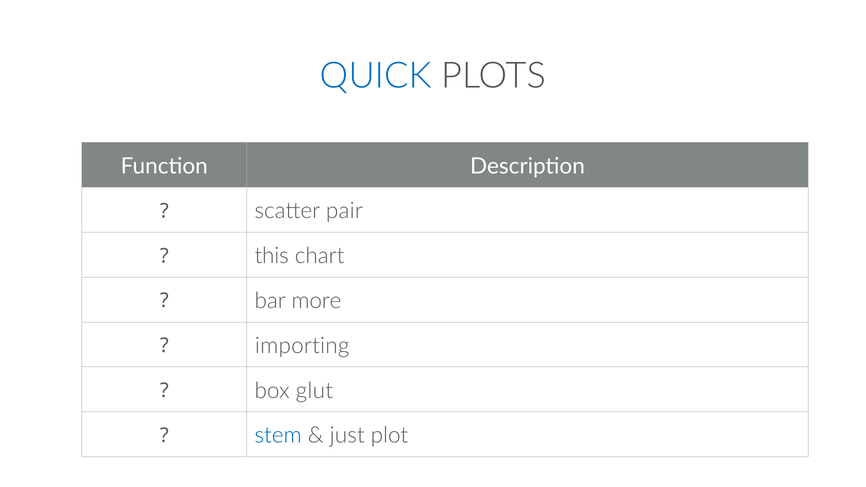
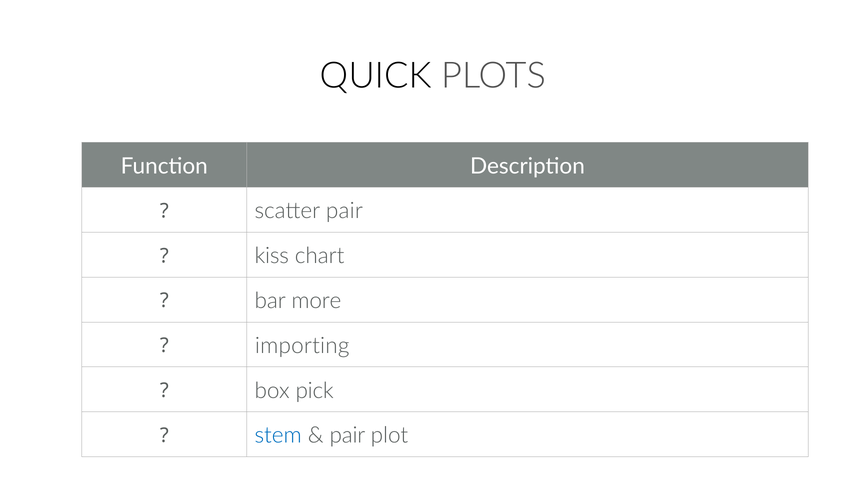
QUICK colour: blue -> black (376, 76)
this: this -> kiss (272, 256)
glut: glut -> pick (315, 391)
just: just -> pair (347, 436)
